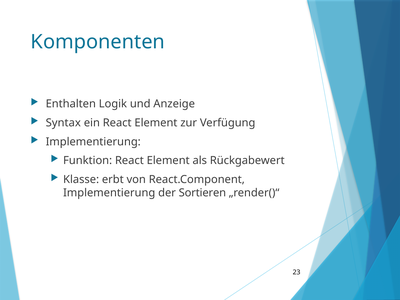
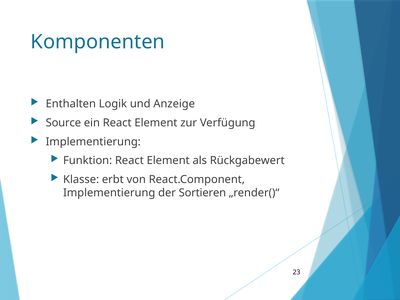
Syntax: Syntax -> Source (63, 123)
